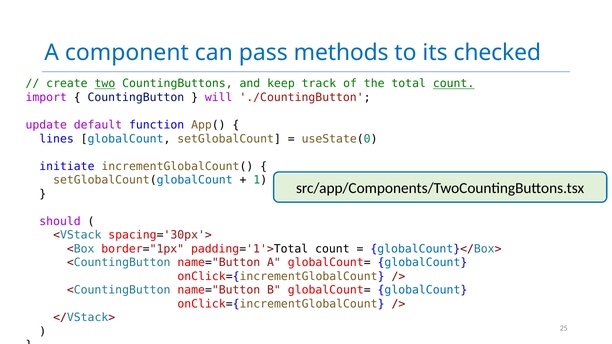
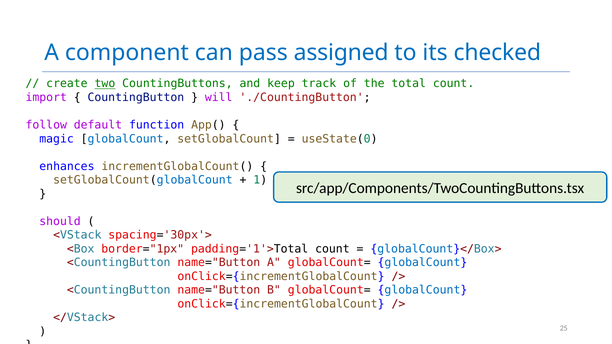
methods: methods -> assigned (341, 53)
count underline: present -> none (454, 84)
update: update -> follow (46, 125)
lines: lines -> magic (57, 139)
initiate: initiate -> enhances (67, 166)
